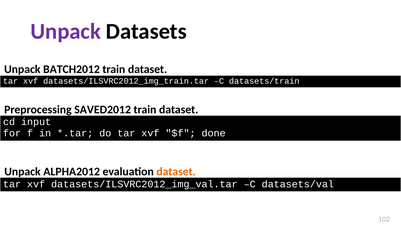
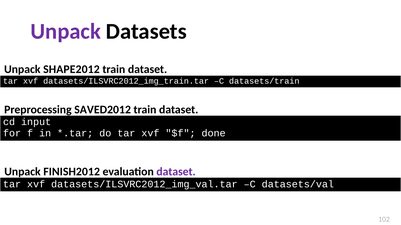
BATCH2012: BATCH2012 -> SHAPE2012 (71, 70)
ALPHA2012: ALPHA2012 -> FINISH2012 (72, 172)
dataset colour: orange -> purple (176, 172)
